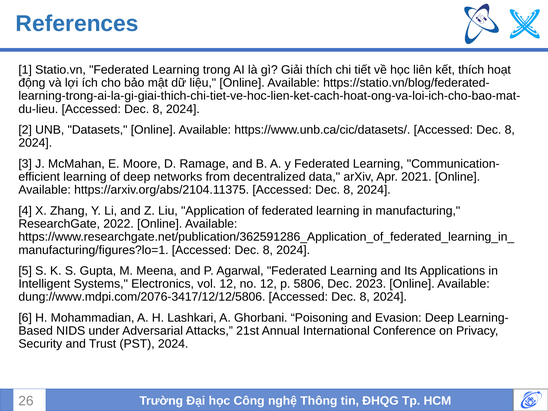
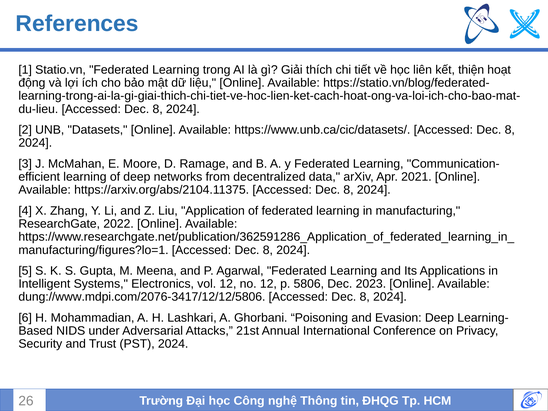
kết thích: thích -> thiện (471, 70)
